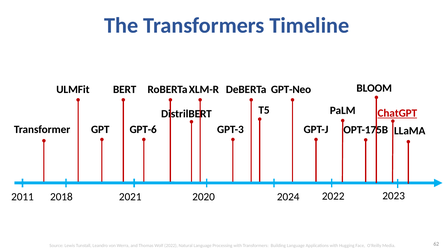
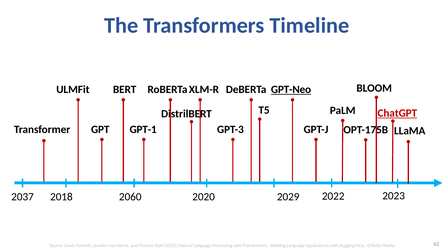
GPT-Neo underline: none -> present (291, 90)
GPT-6: GPT-6 -> GPT-1 (143, 130)
2011: 2011 -> 2037 (23, 197)
2021: 2021 -> 2060 (130, 197)
2024: 2024 -> 2029 (288, 197)
